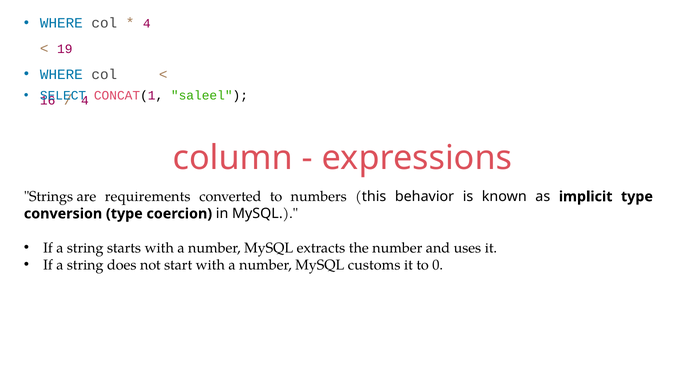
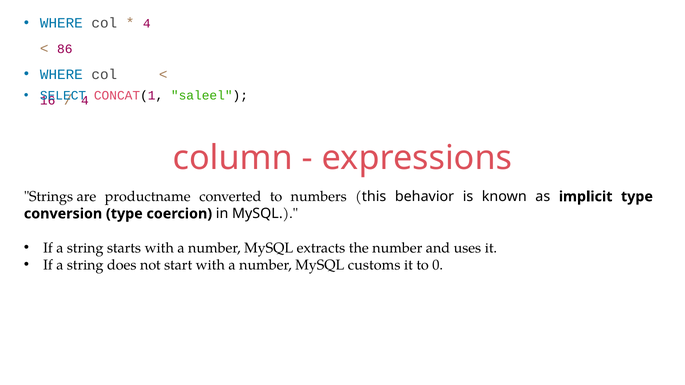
19: 19 -> 86 (65, 49)
requirements: requirements -> productname (148, 197)
